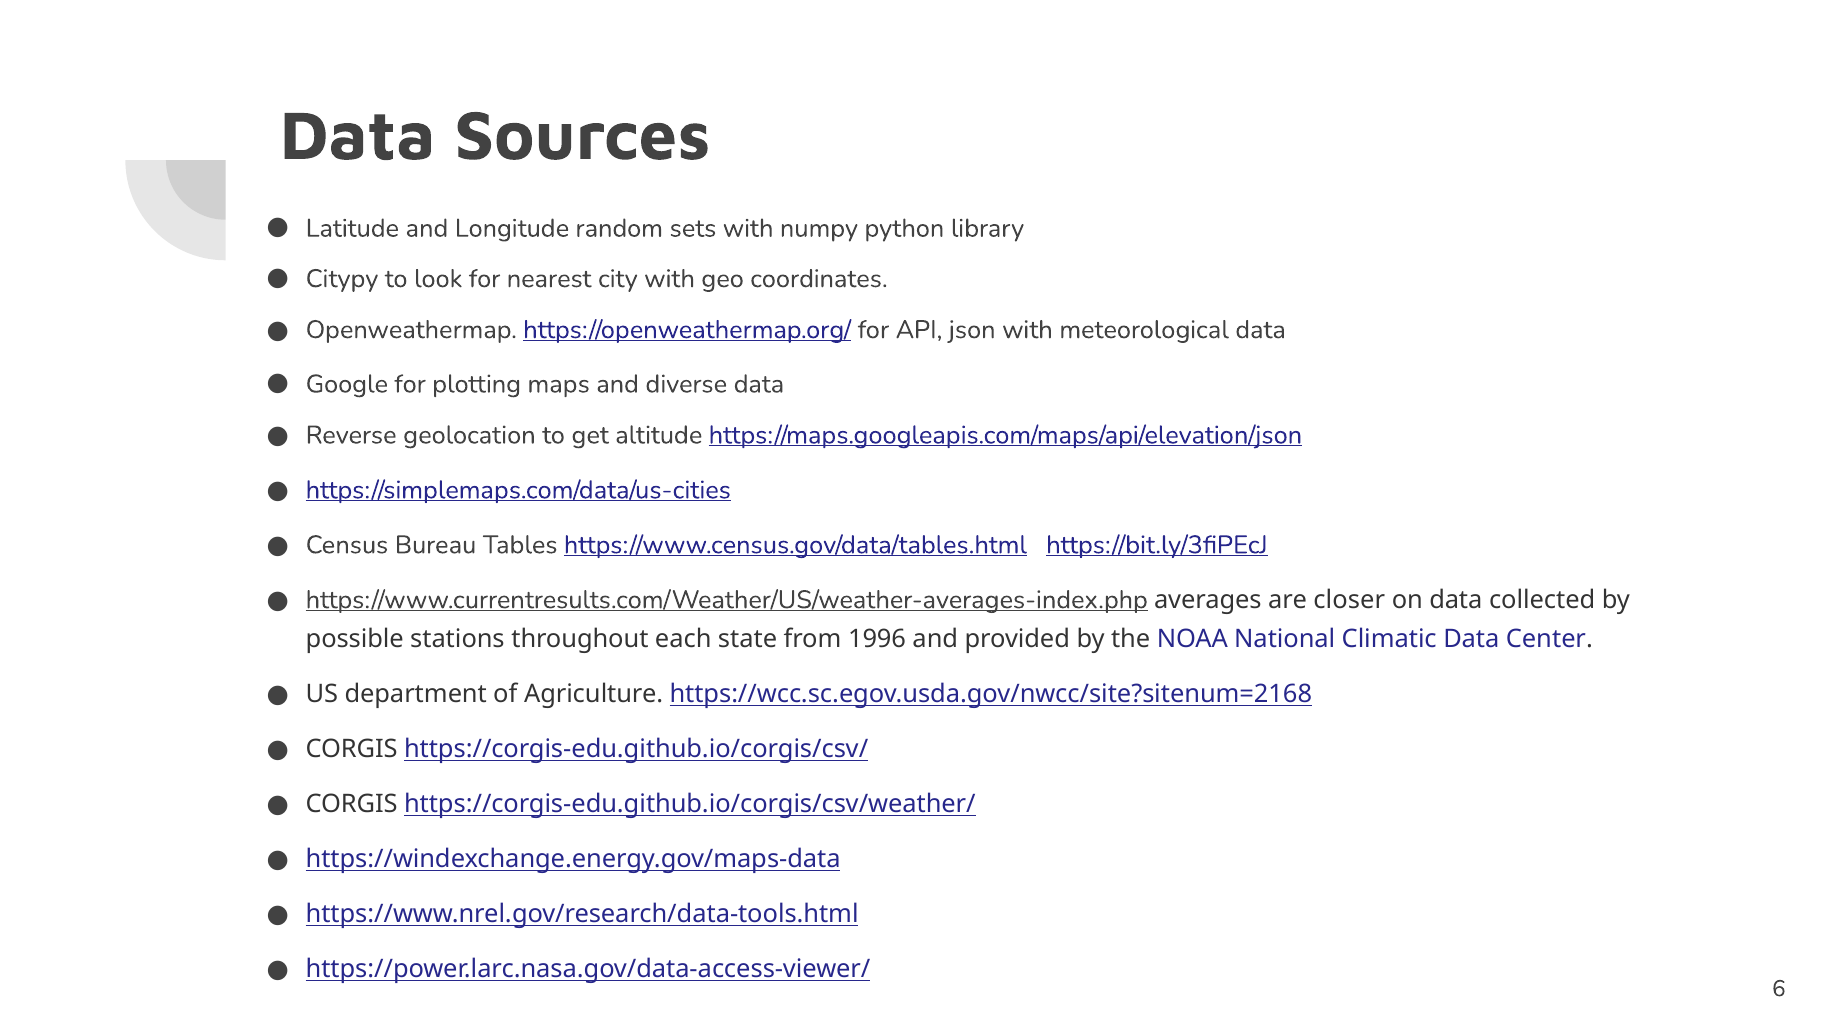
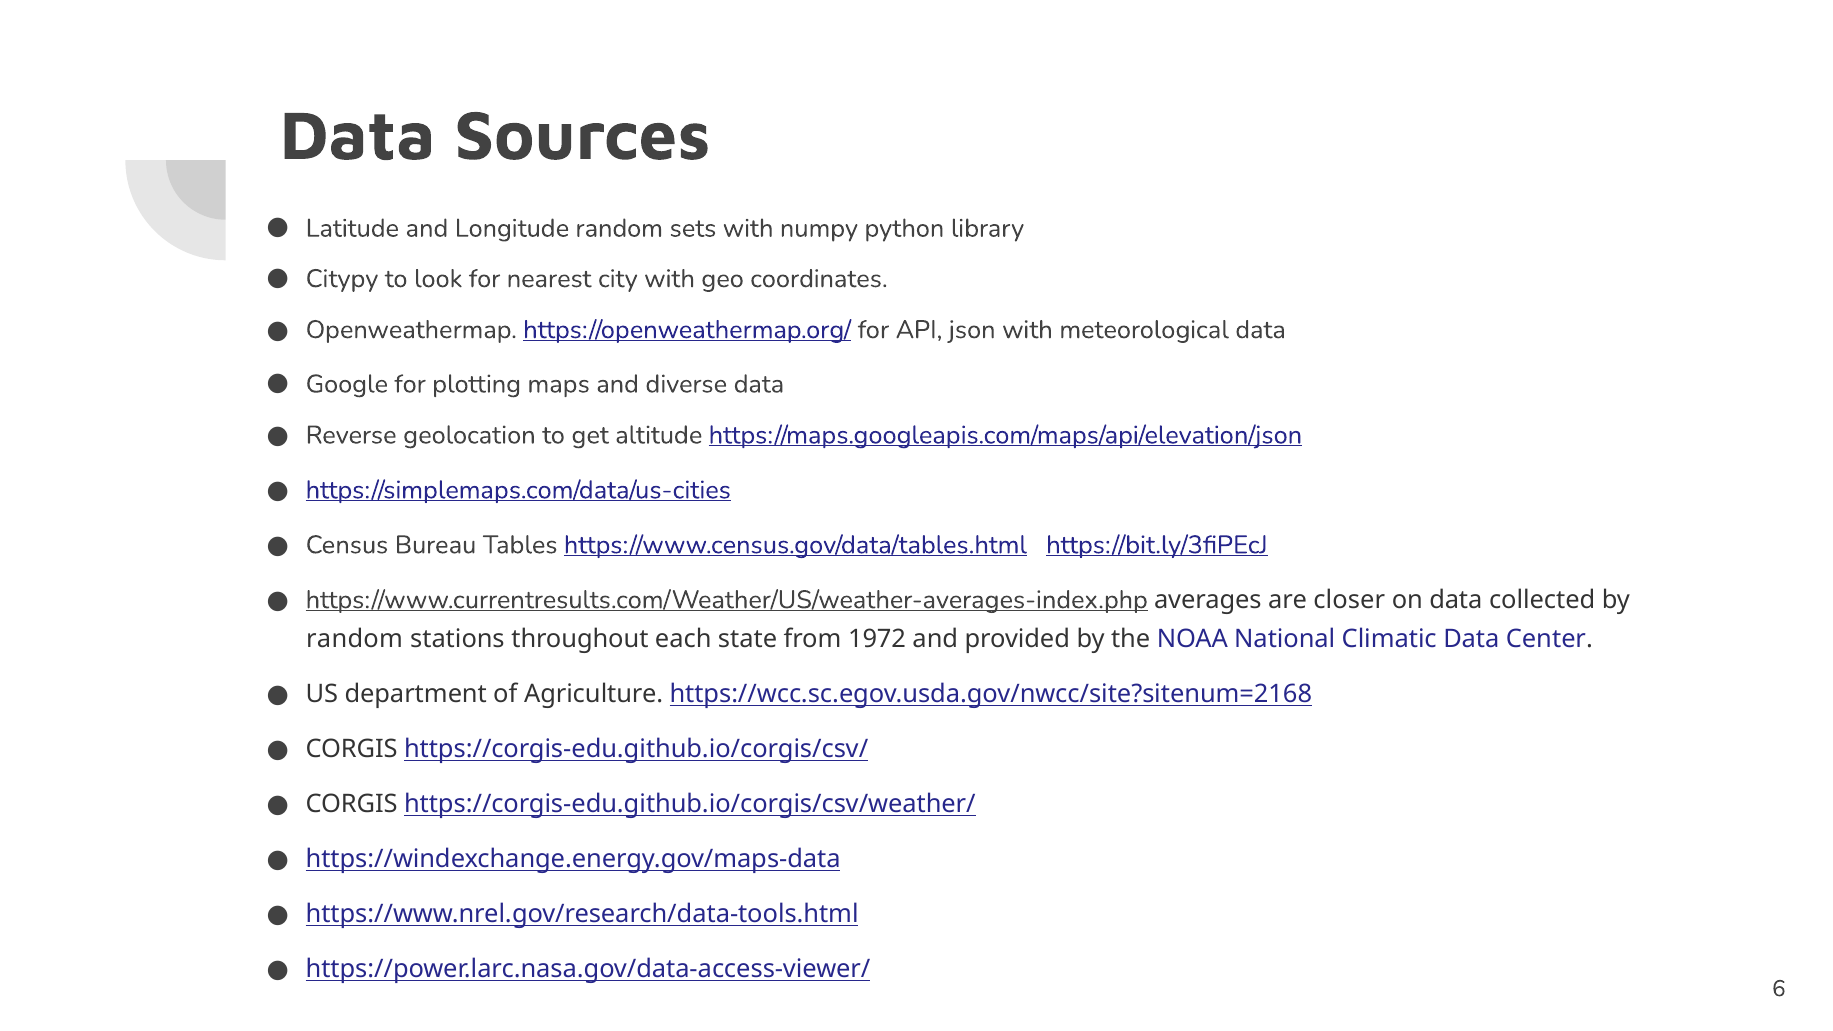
possible: possible -> random (355, 639)
1996: 1996 -> 1972 (877, 639)
